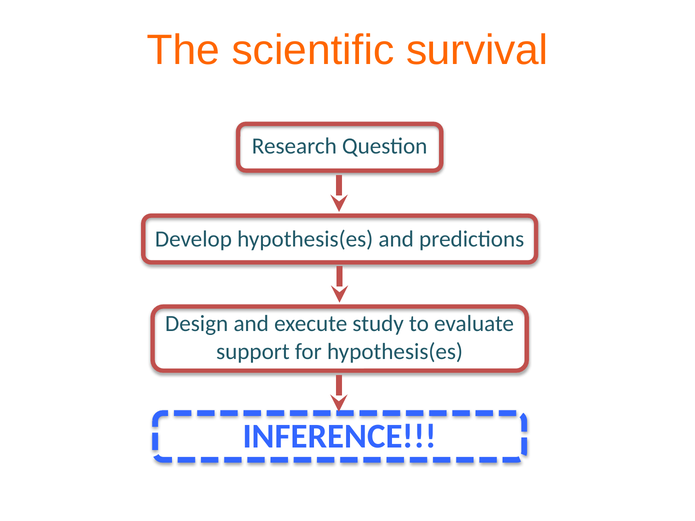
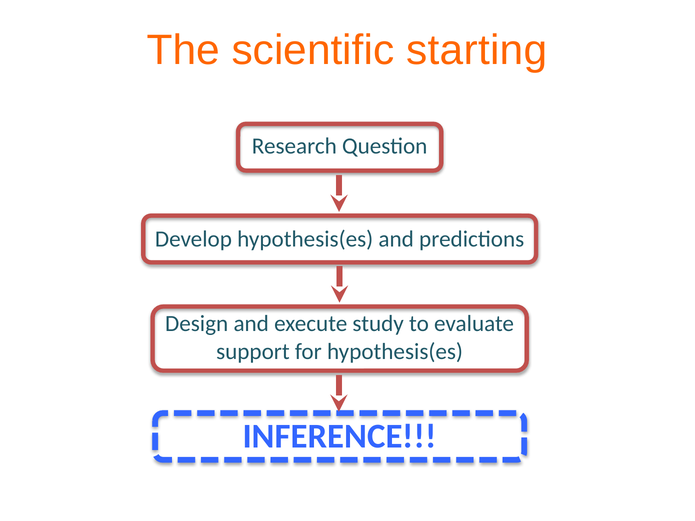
survival: survival -> starting (477, 51)
